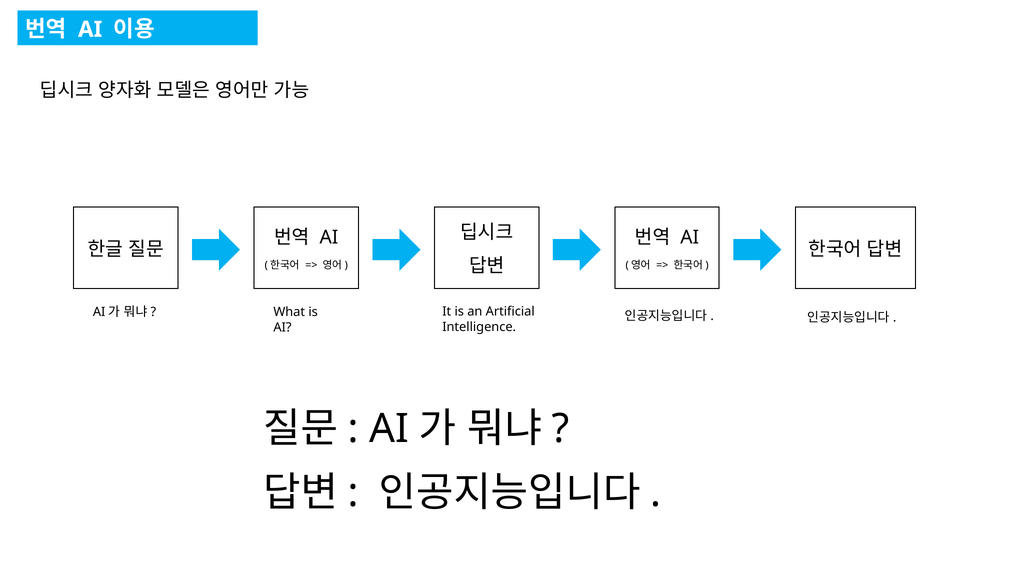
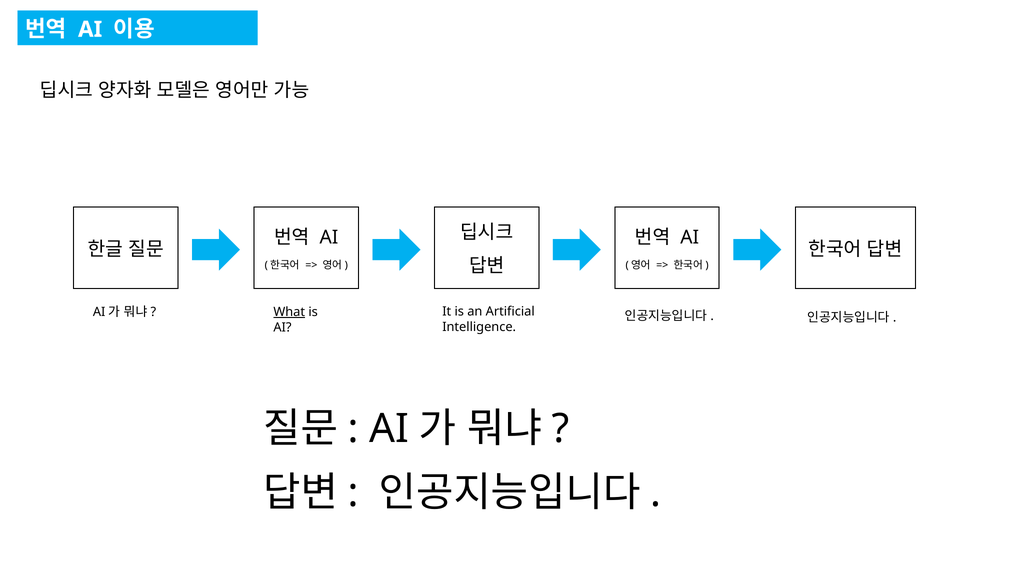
What underline: none -> present (289, 312)
